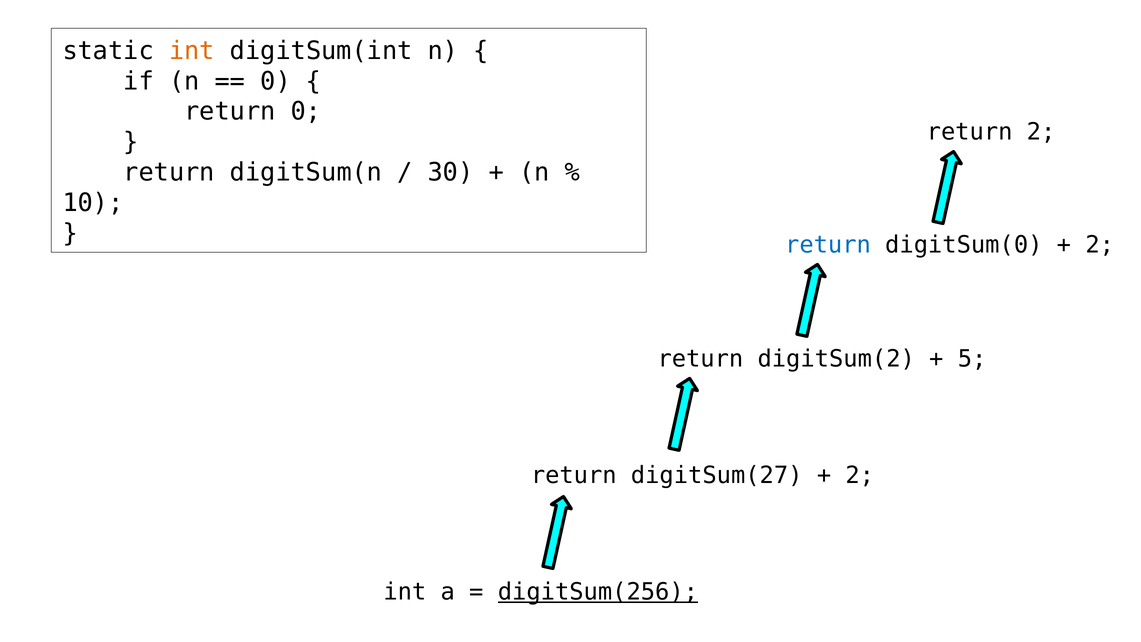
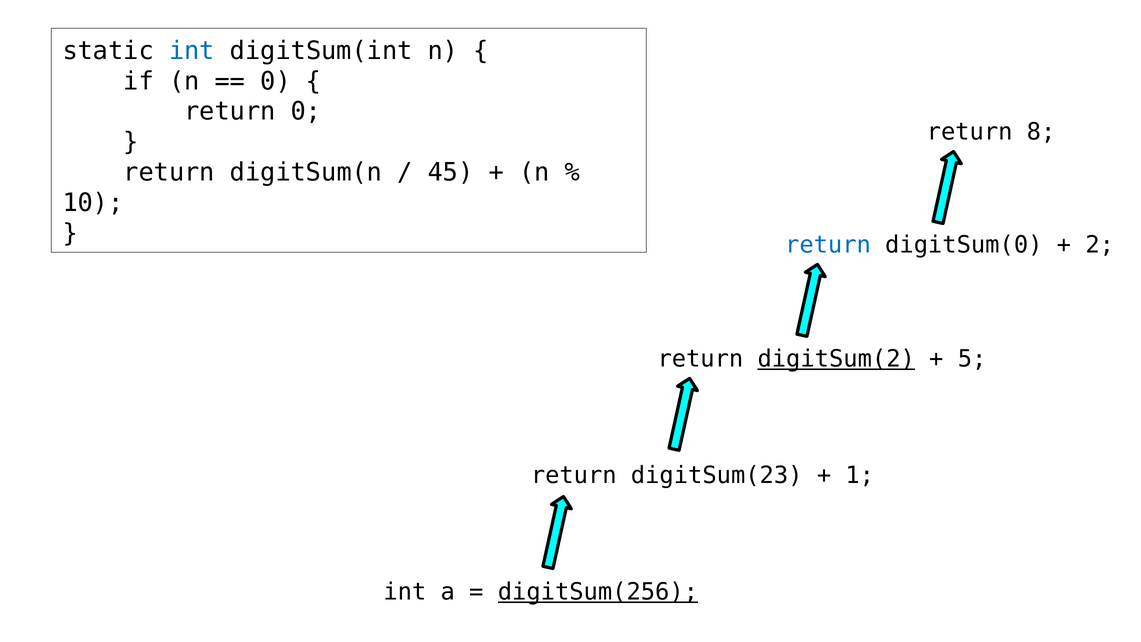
int colour: orange -> blue (192, 51)
return 2: 2 -> 8 (1041, 132)
30: 30 -> 45 (451, 172)
digitSum(2 underline: none -> present (836, 359)
digitSum(27: digitSum(27 -> digitSum(23 (717, 475)
2: 2 -> 1 (860, 475)
